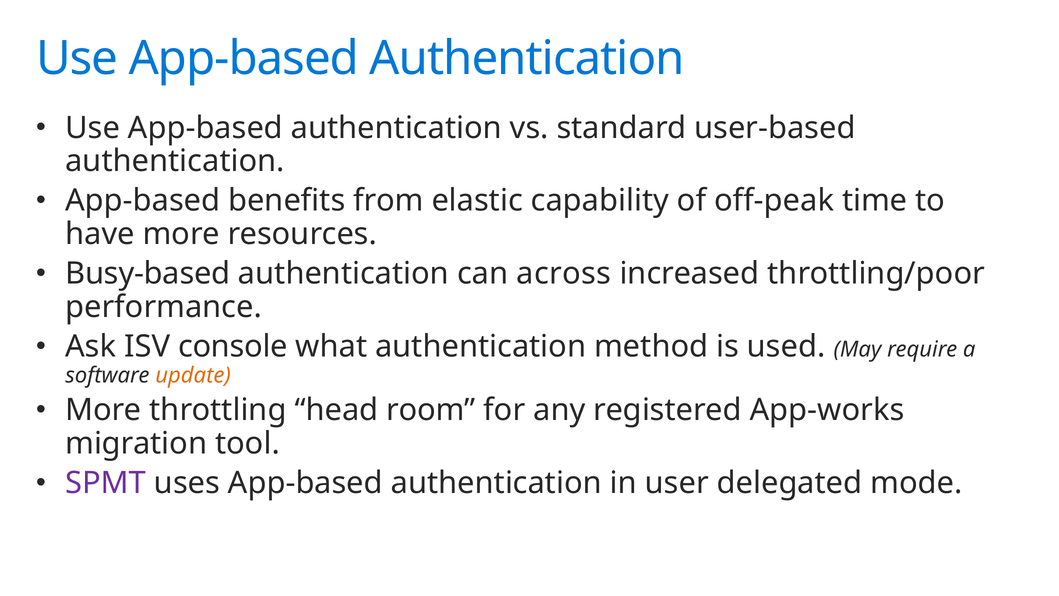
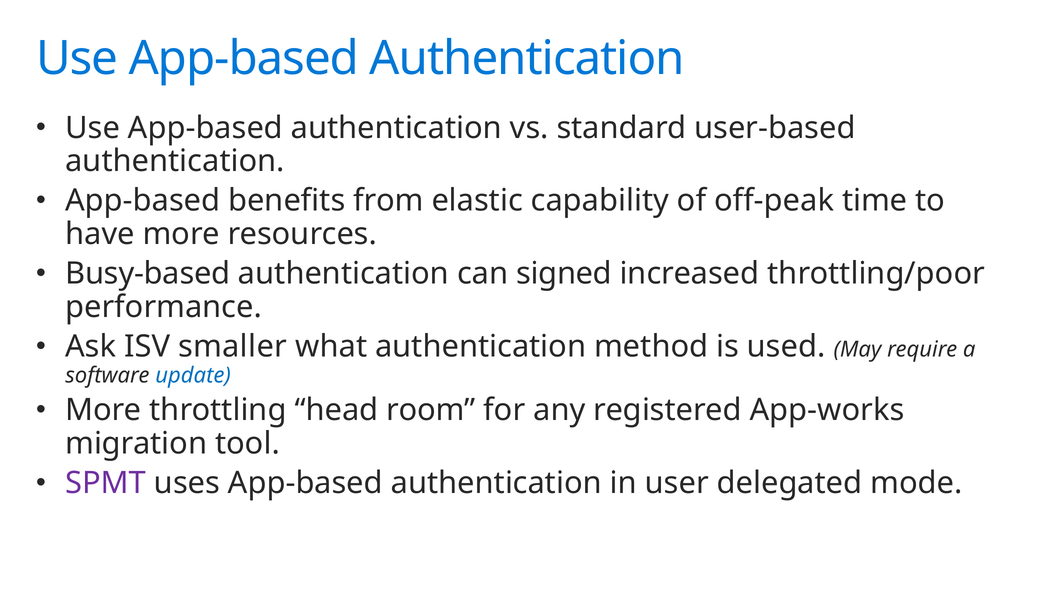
across: across -> signed (564, 274)
console: console -> smaller (233, 347)
update colour: orange -> blue (193, 375)
